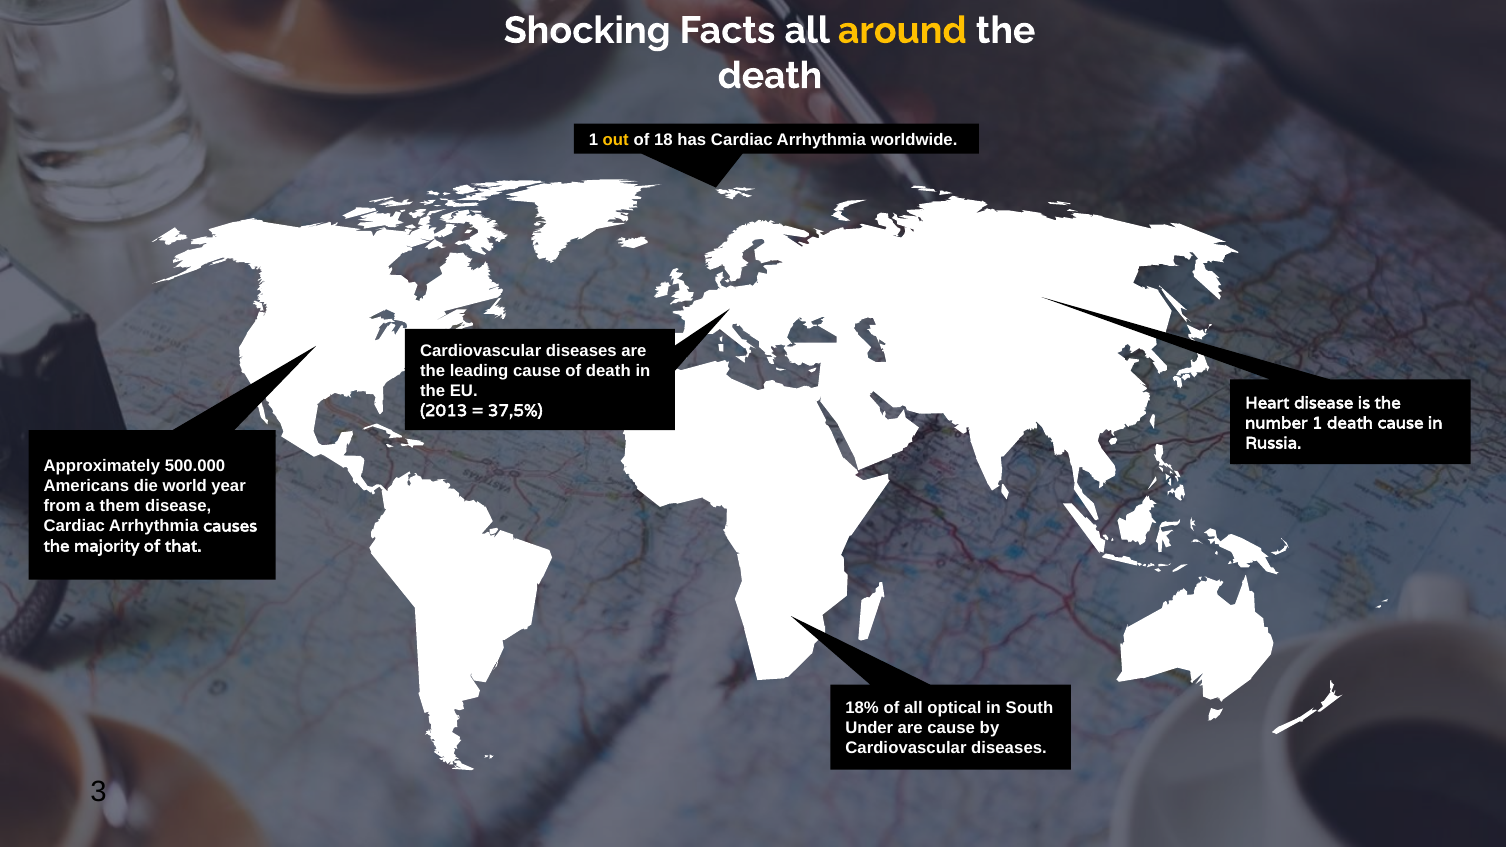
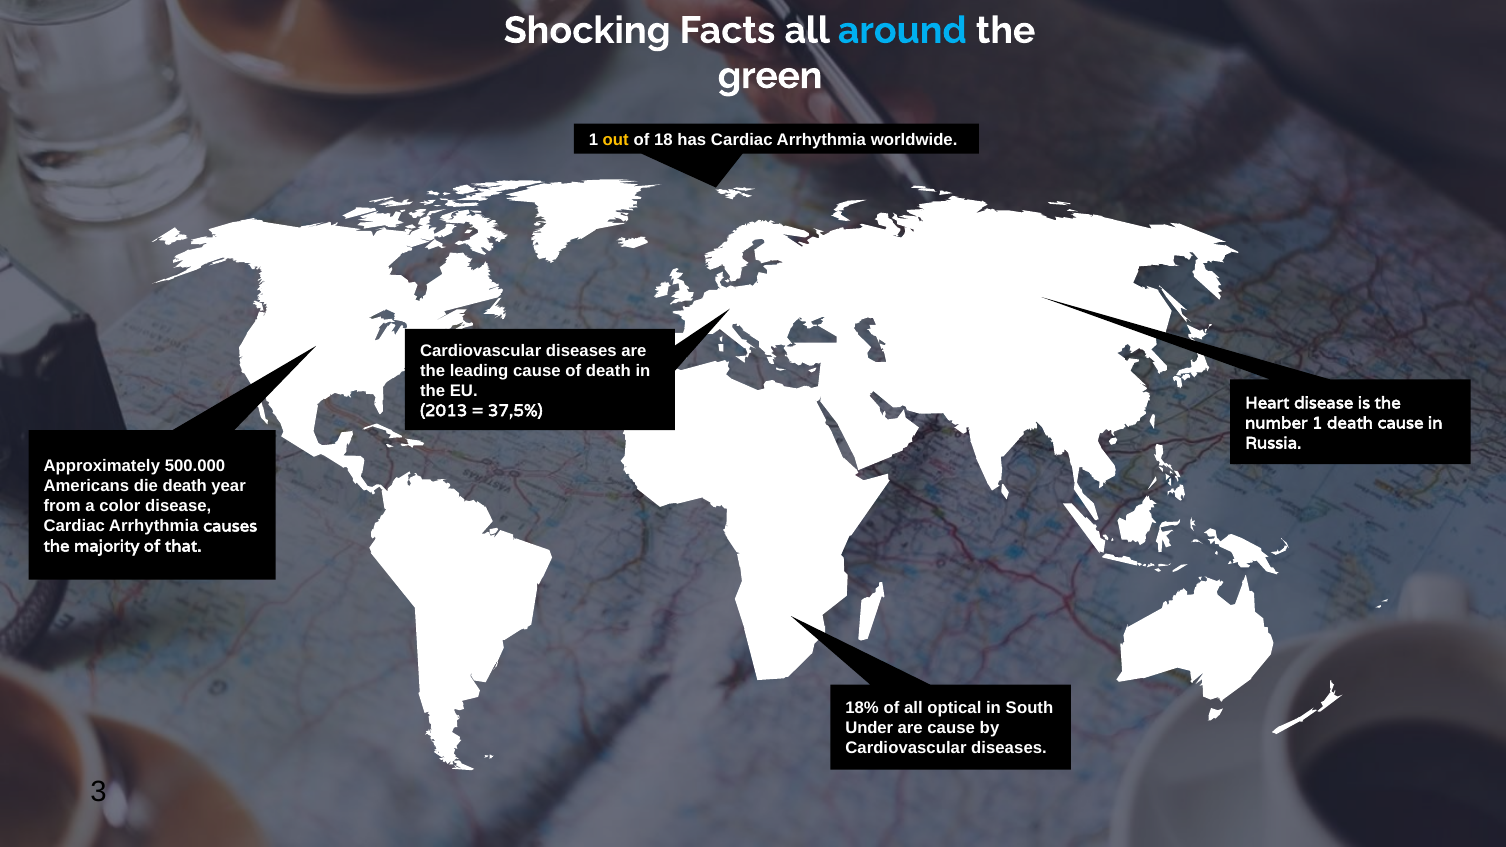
around colour: yellow -> light blue (902, 30)
death: death -> green (770, 76)
die world: world -> death (185, 486)
them: them -> color (120, 506)
